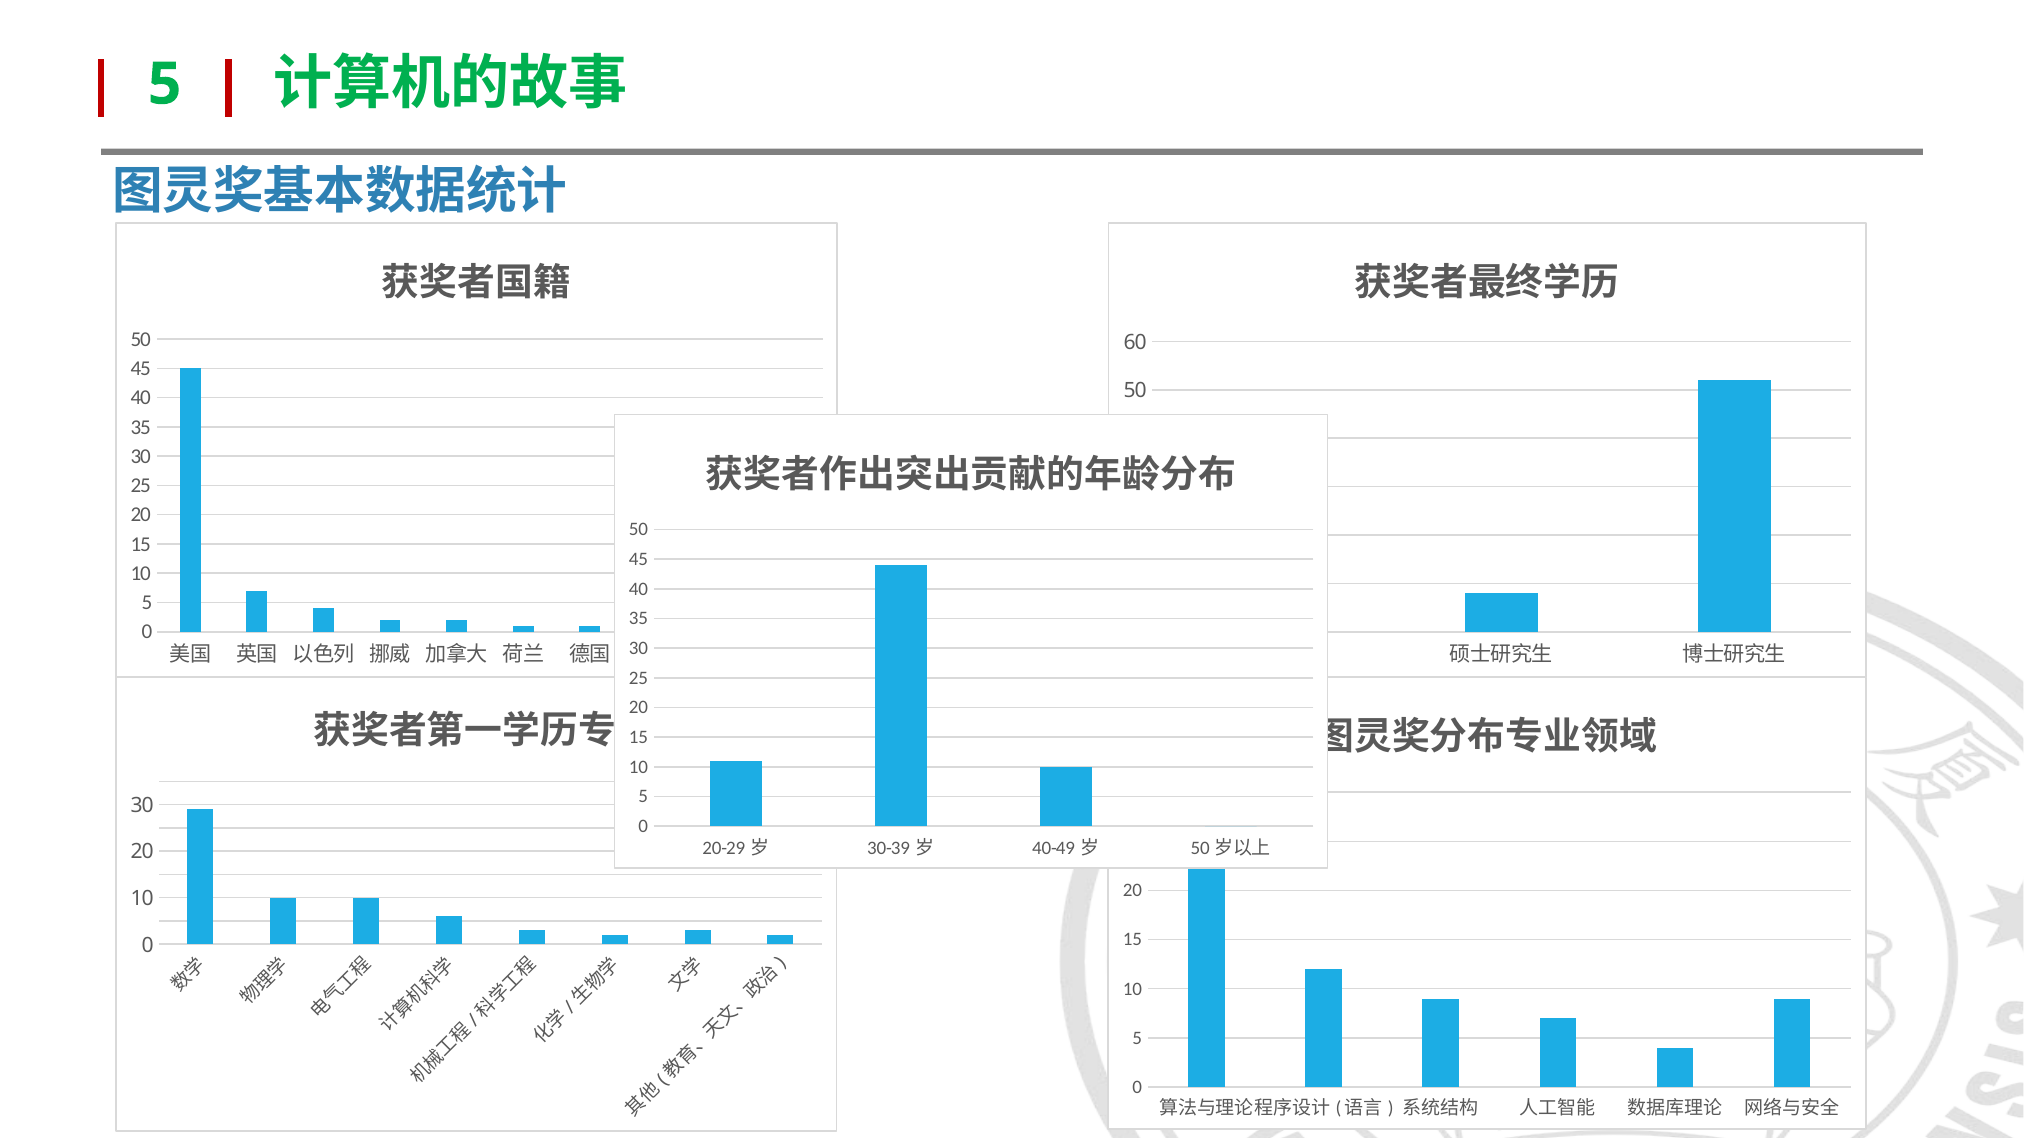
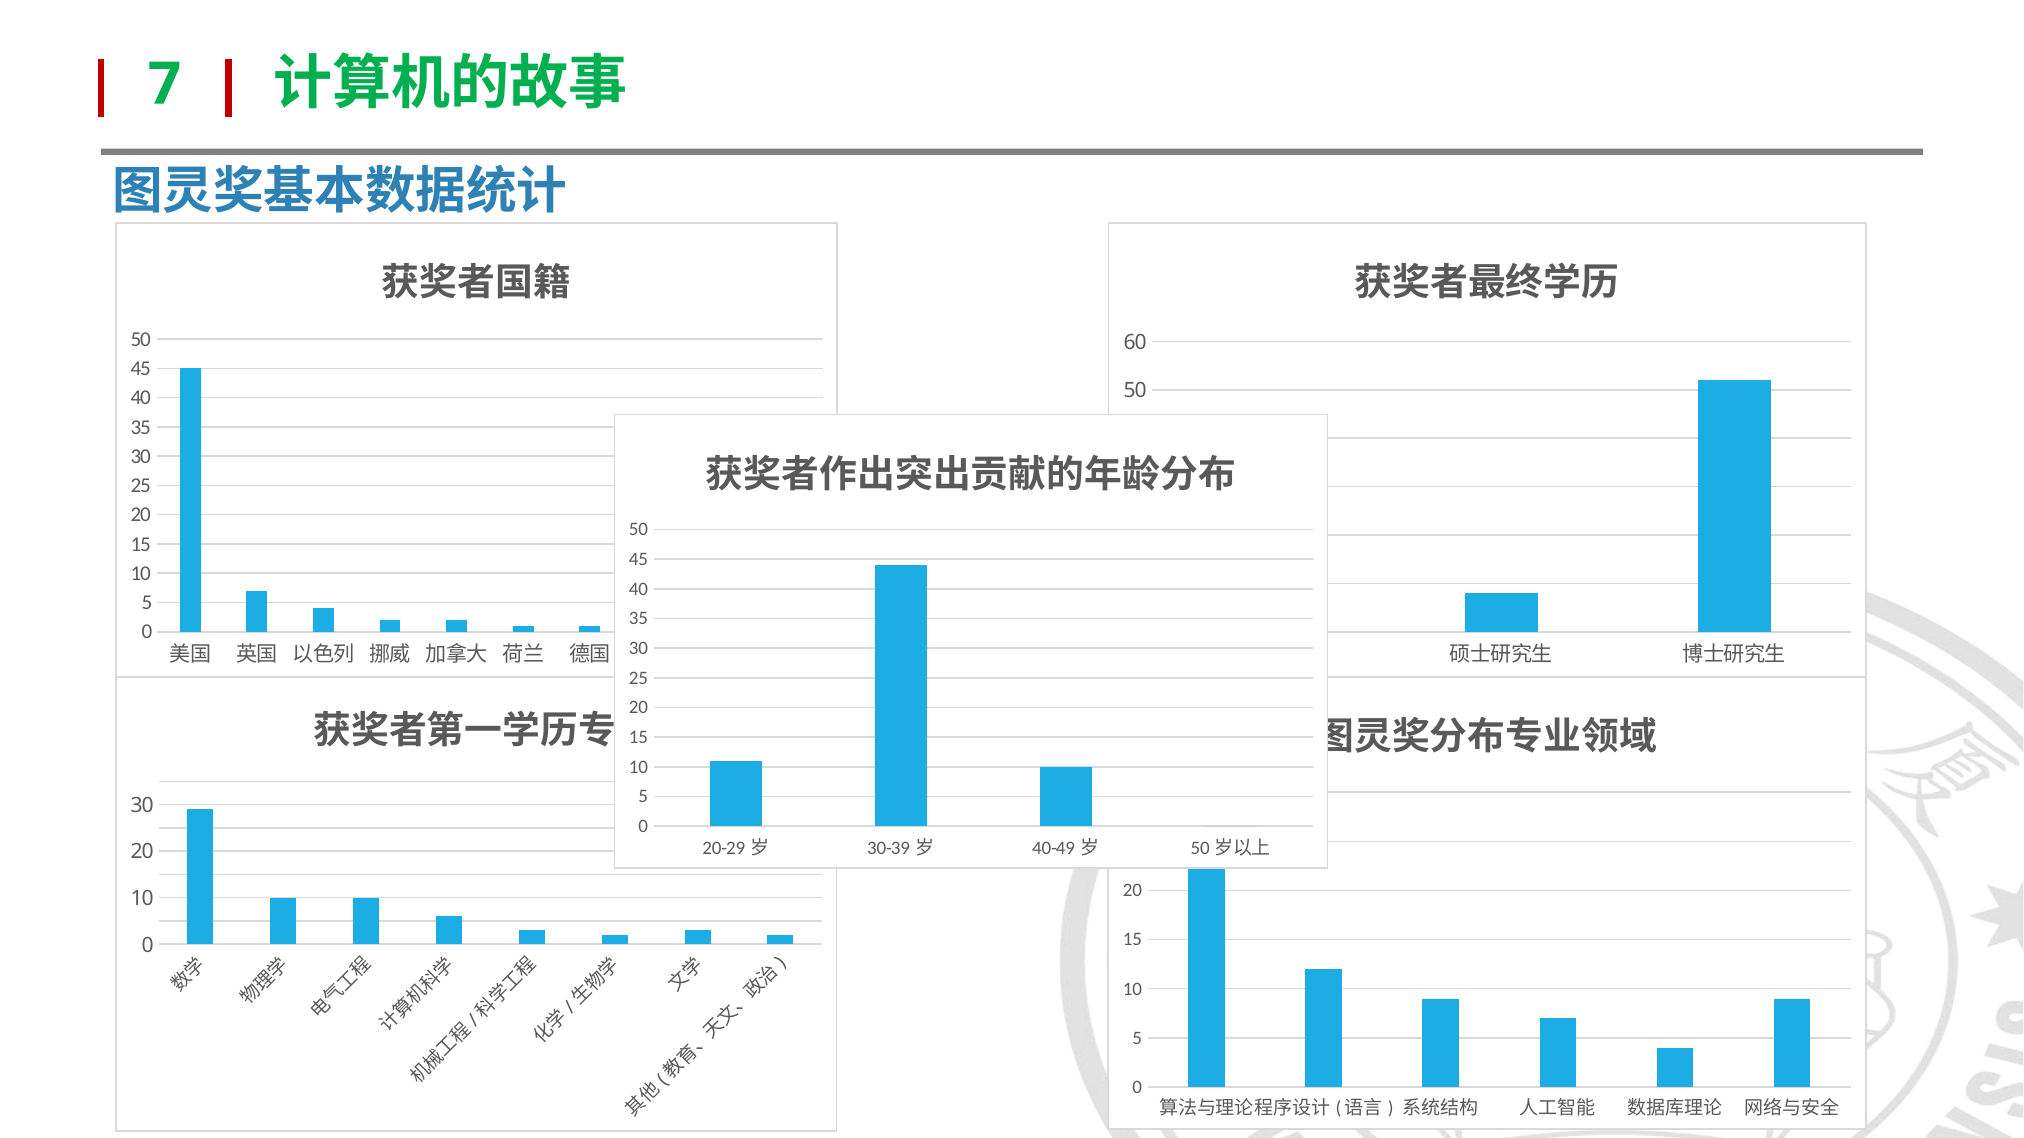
5: 5 -> 7 (165, 84)
